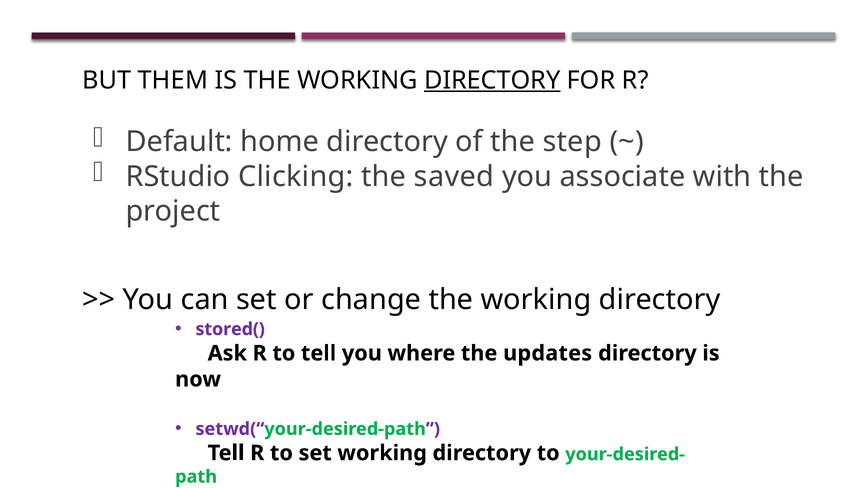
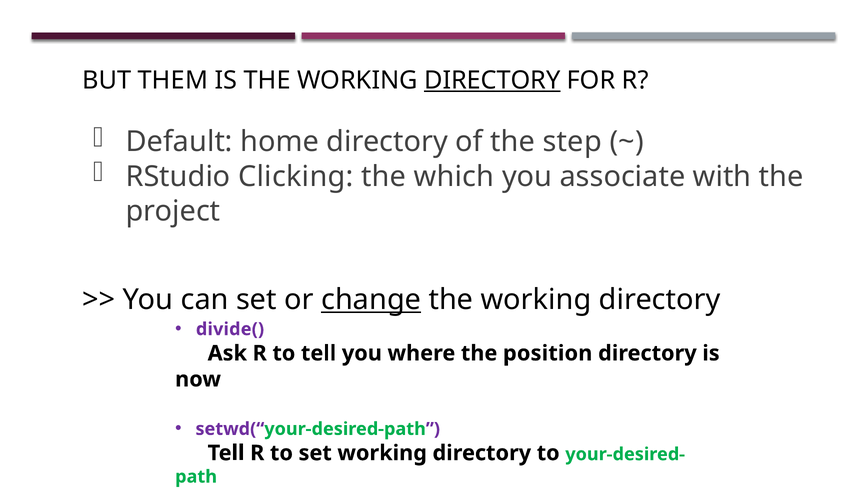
saved: saved -> which (454, 176)
change underline: none -> present (371, 300)
stored(: stored( -> divide( (230, 329)
updates: updates -> position (548, 353)
